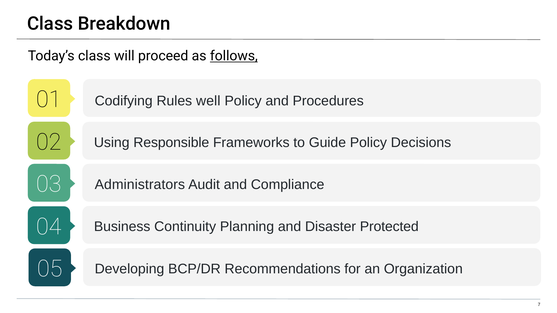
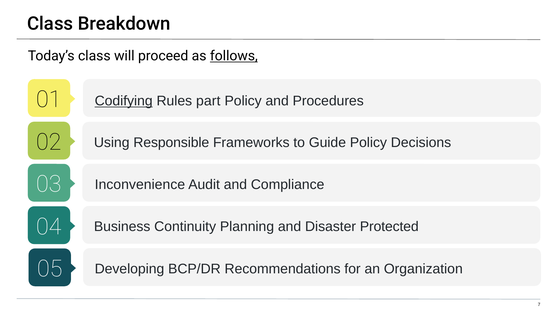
Codifying underline: none -> present (124, 101)
well: well -> part (208, 101)
Administrators: Administrators -> Inconvenience (140, 185)
